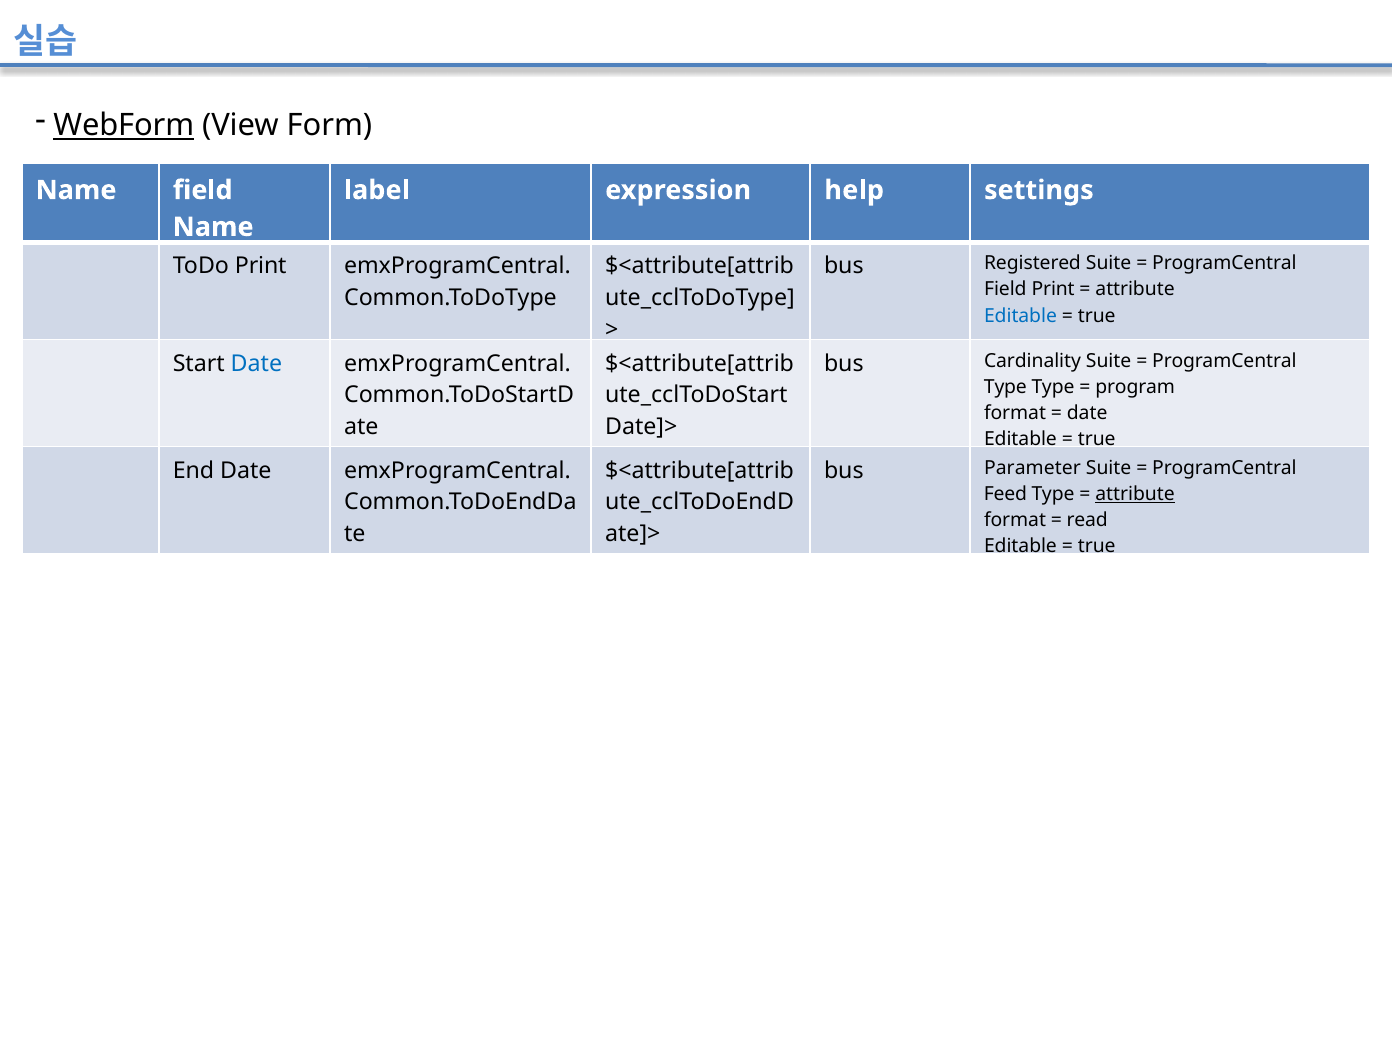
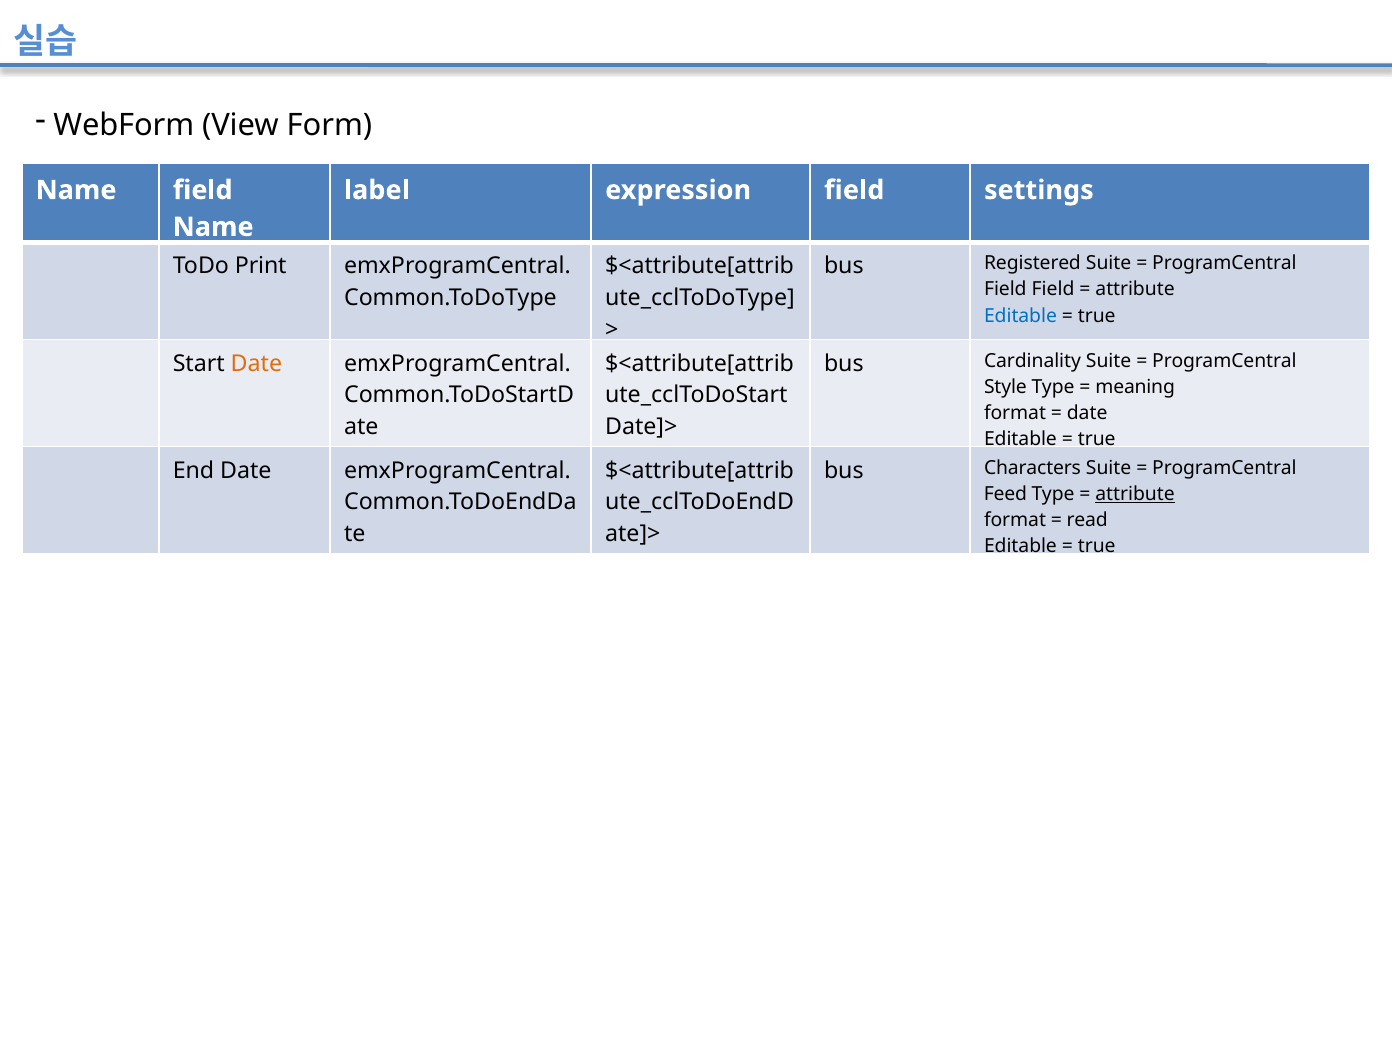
WebForm underline: present -> none (124, 126)
expression help: help -> field (854, 190)
Field Print: Print -> Field (1053, 290)
Date colour: blue -> orange (256, 364)
Type: Type -> Style (1005, 387)
program: program -> meaning (1135, 387)
Parameter: Parameter -> Characters (1033, 468)
